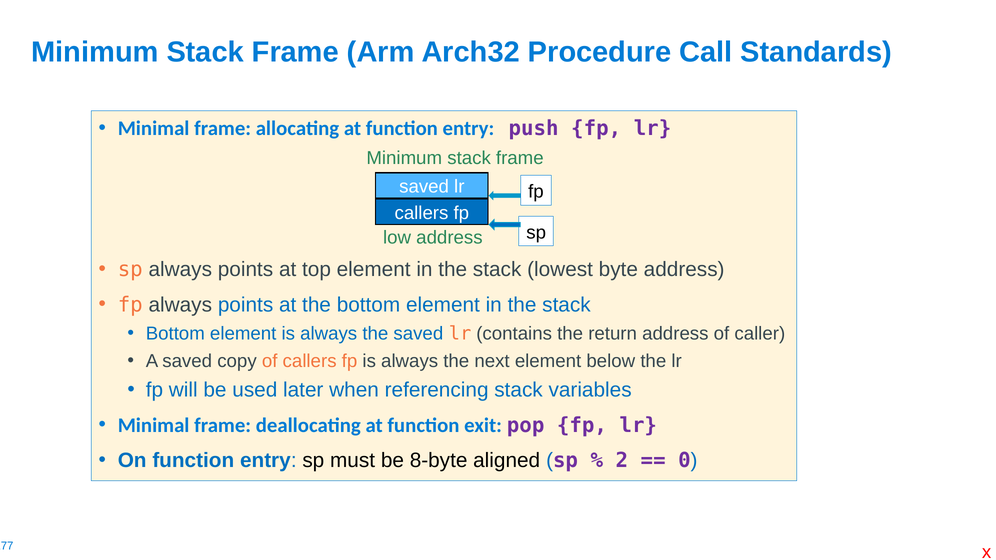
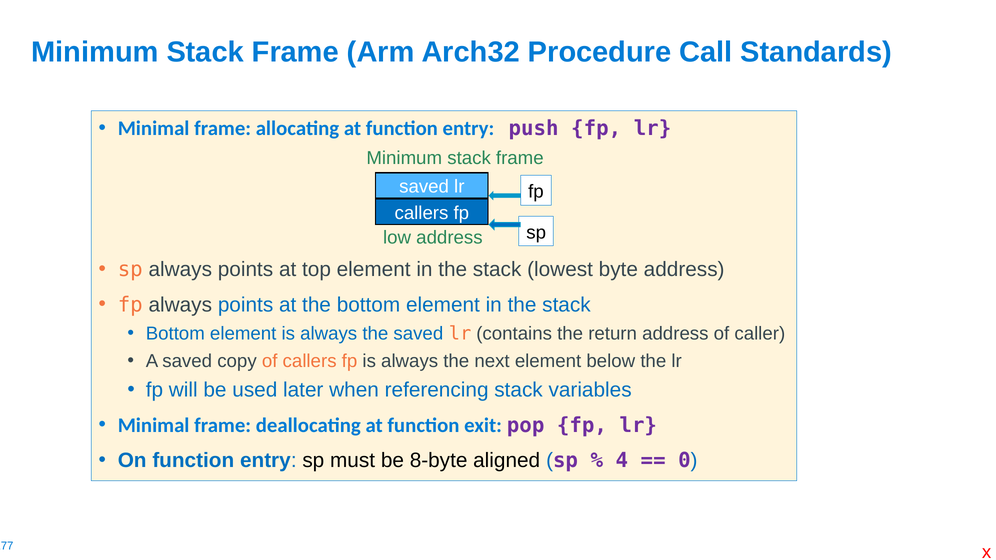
2: 2 -> 4 (622, 461)
